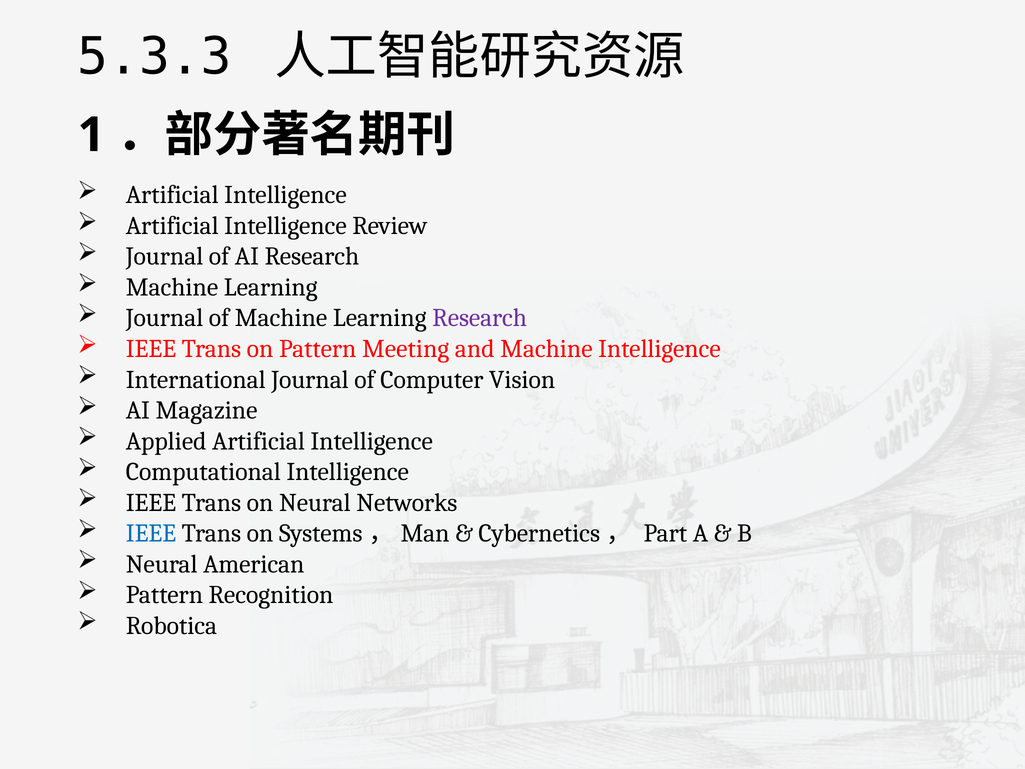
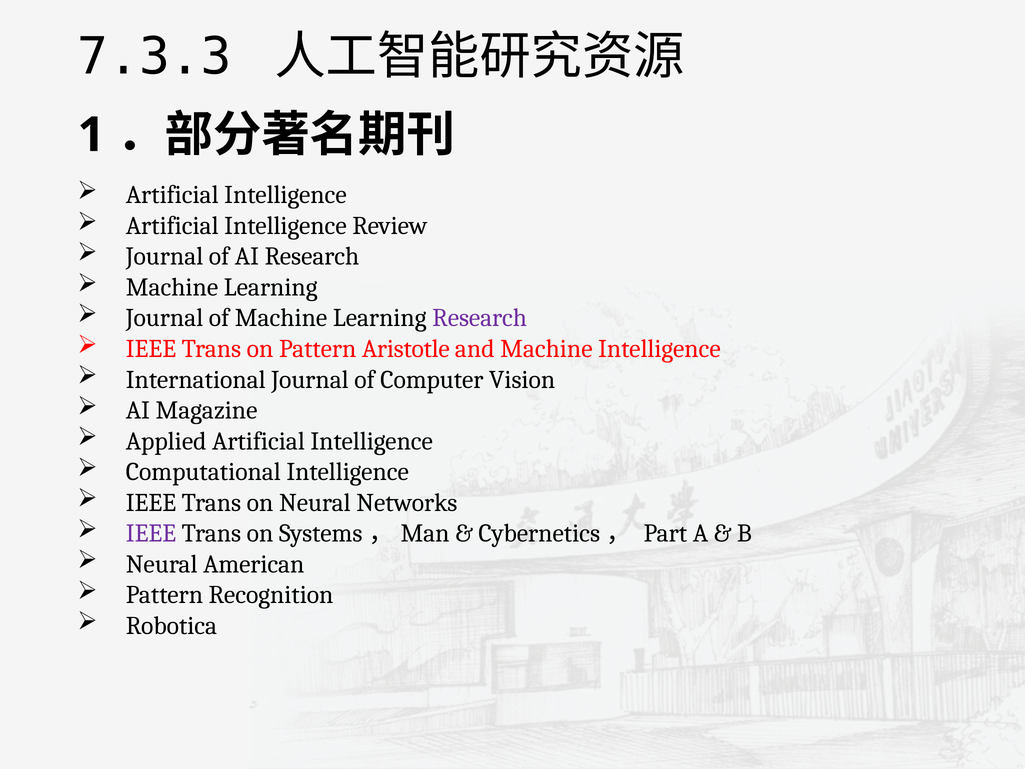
5.3.3: 5.3.3 -> 7.3.3 (154, 57)
Meeting: Meeting -> Aristotle (406, 349)
IEEE colour: blue -> purple (151, 533)
